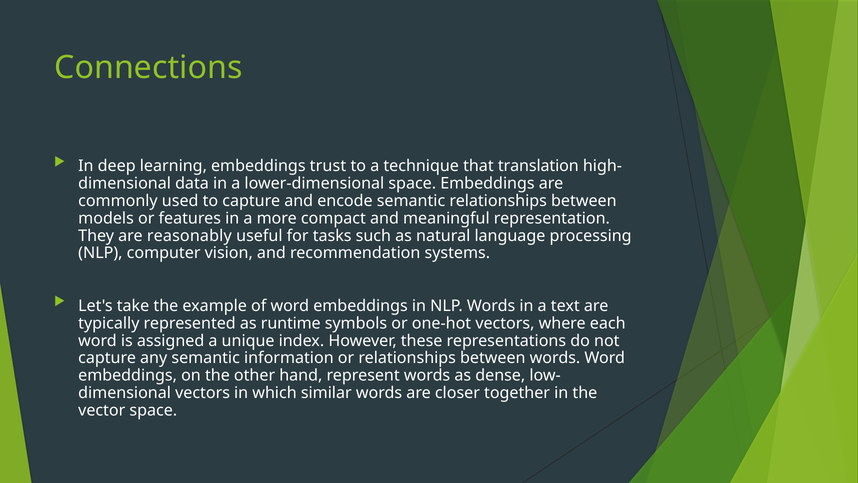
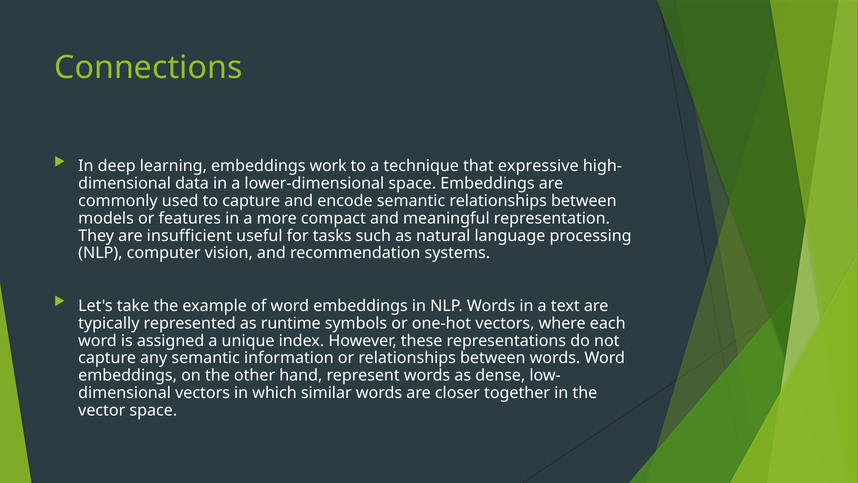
trust: trust -> work (328, 166)
translation: translation -> expressive (538, 166)
reasonably: reasonably -> insufficient (189, 236)
